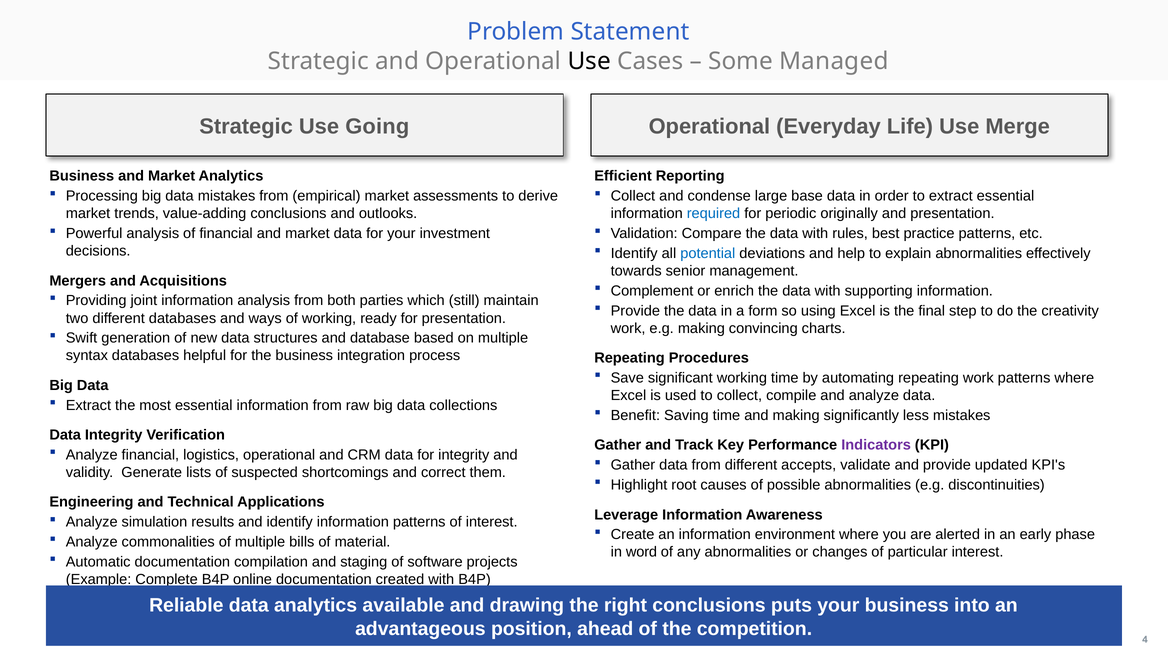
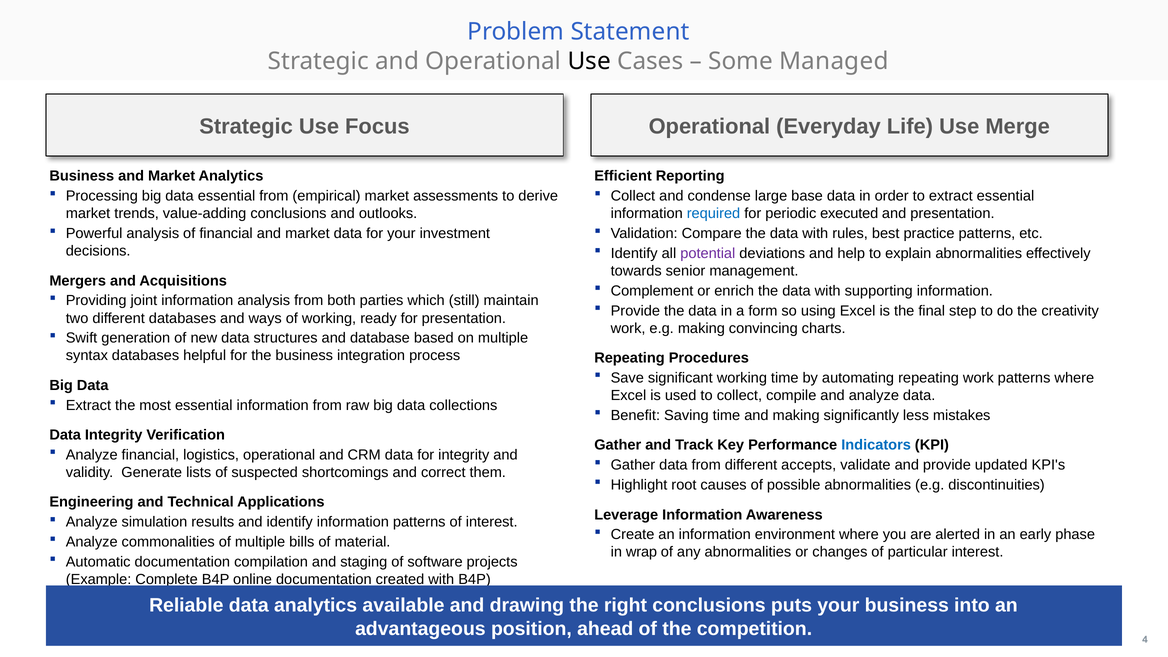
Going: Going -> Focus (377, 127)
data mistakes: mistakes -> essential (227, 196)
originally: originally -> executed (849, 214)
potential colour: blue -> purple (708, 253)
Indicators colour: purple -> blue (876, 445)
word: word -> wrap (642, 552)
